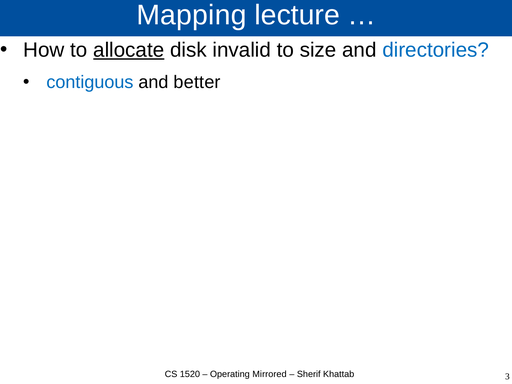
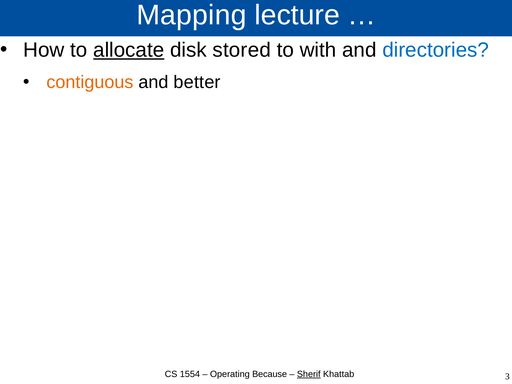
invalid: invalid -> stored (242, 50)
size: size -> with (318, 50)
contiguous colour: blue -> orange (90, 82)
1520: 1520 -> 1554 (190, 374)
Mirrored: Mirrored -> Because (270, 374)
Sherif underline: none -> present (309, 374)
